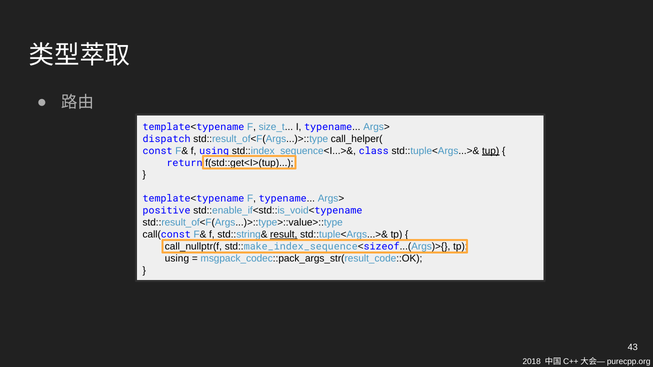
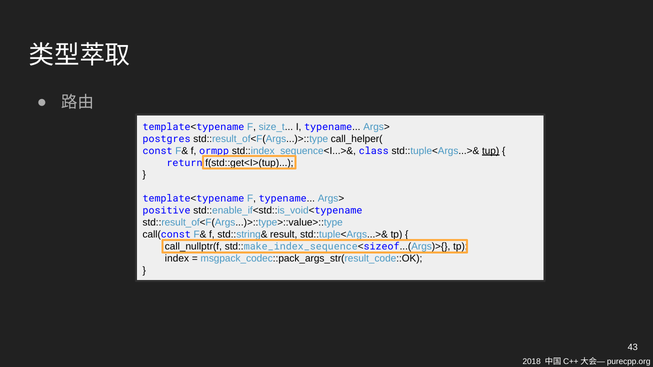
dispatch: dispatch -> postgres (167, 139)
f using: using -> ormpp (214, 151)
result underline: present -> none (284, 235)
using: using -> index (177, 259)
